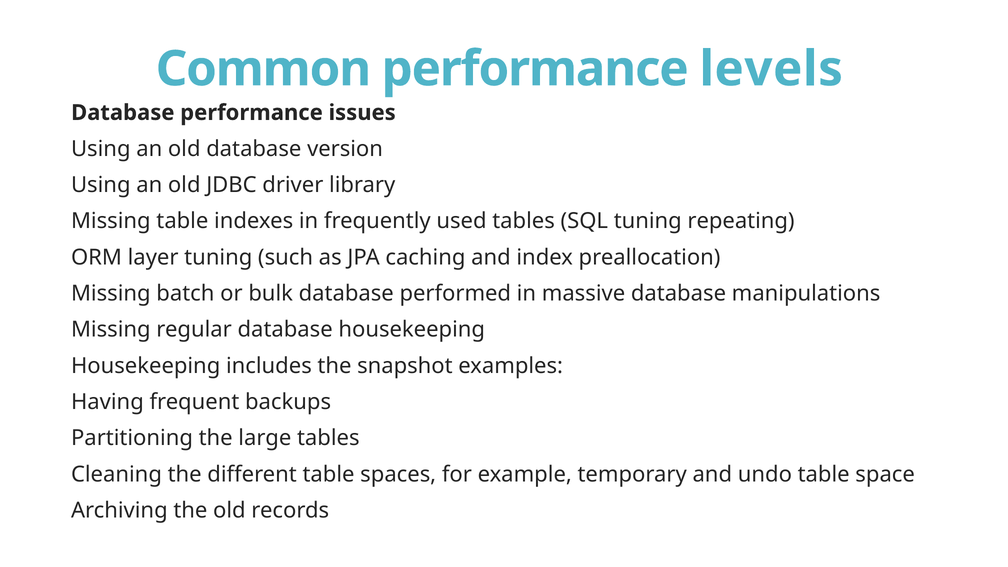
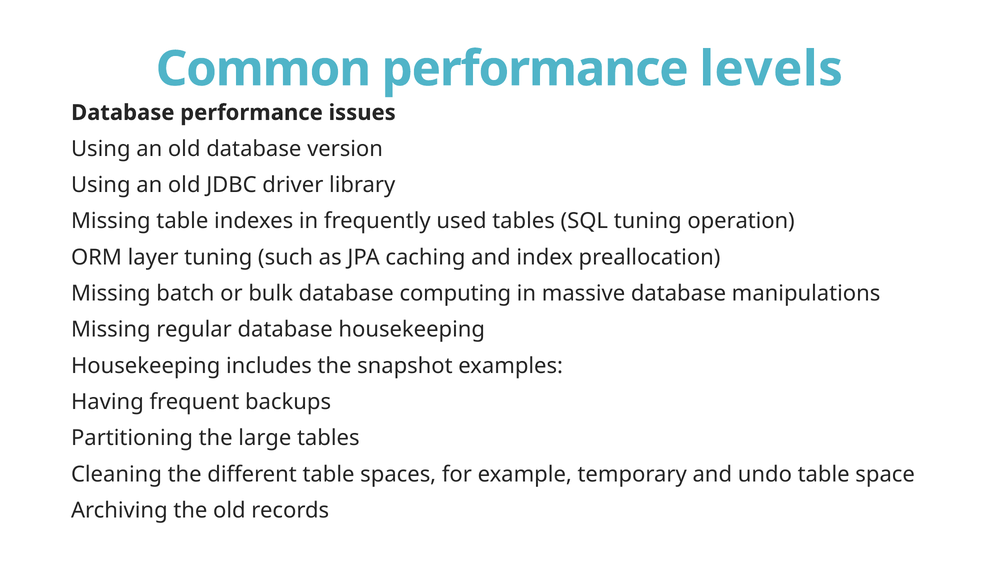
repeating: repeating -> operation (741, 221)
performed: performed -> computing (455, 293)
